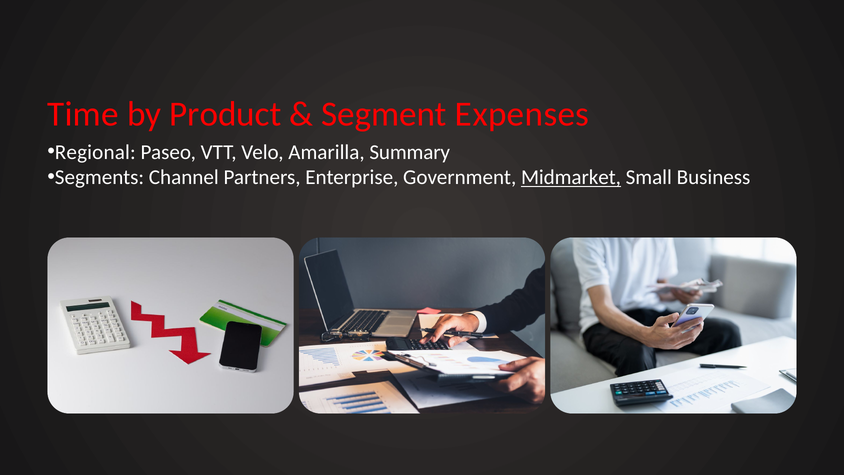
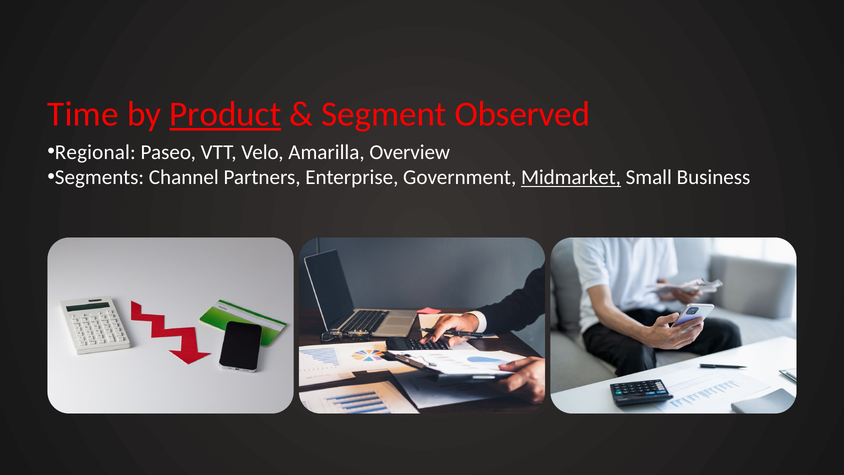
Product underline: none -> present (225, 114)
Expenses: Expenses -> Observed (522, 114)
Summary: Summary -> Overview (410, 152)
